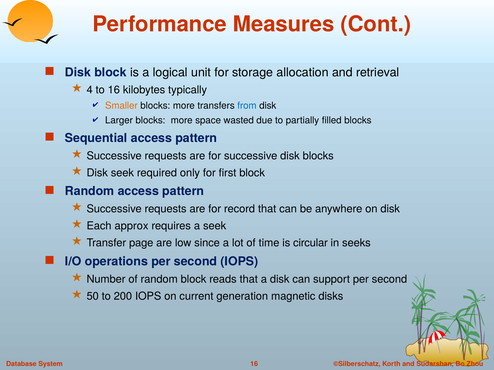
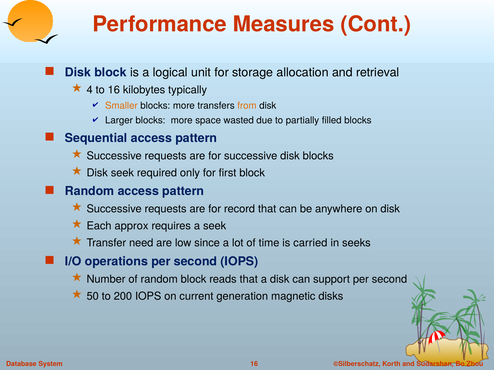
from colour: blue -> orange (247, 106)
page: page -> need (141, 243)
circular: circular -> carried (310, 243)
